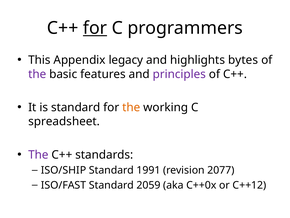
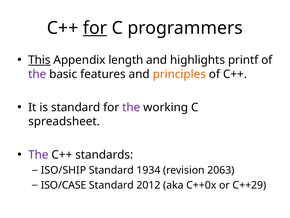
This underline: none -> present (39, 60)
legacy: legacy -> length (126, 60)
bytes: bytes -> printf (243, 60)
principles colour: purple -> orange (179, 74)
the colour: orange -> purple (131, 107)
1991: 1991 -> 1934 (148, 170)
2077: 2077 -> 2063 (221, 170)
ISO/FAST: ISO/FAST -> ISO/CASE (64, 185)
2059: 2059 -> 2012 (148, 185)
C++12: C++12 -> C++29 (249, 185)
